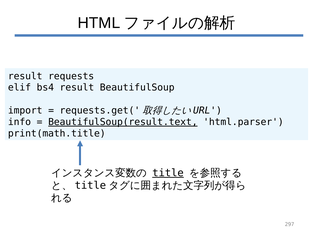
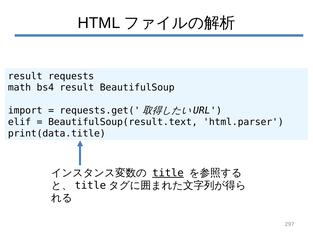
elif: elif -> math (19, 87)
info: info -> elif (19, 122)
BeautifulSoup(result.text underline: present -> none (123, 122)
print(math.title: print(math.title -> print(data.title (57, 133)
